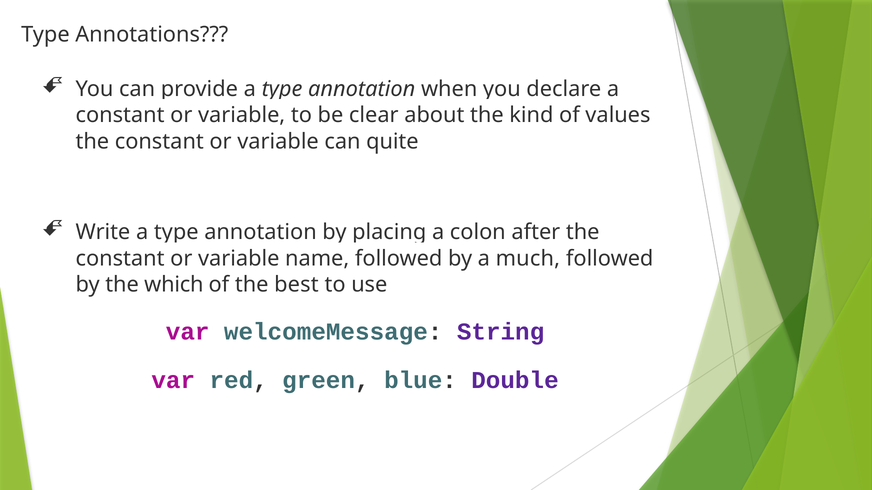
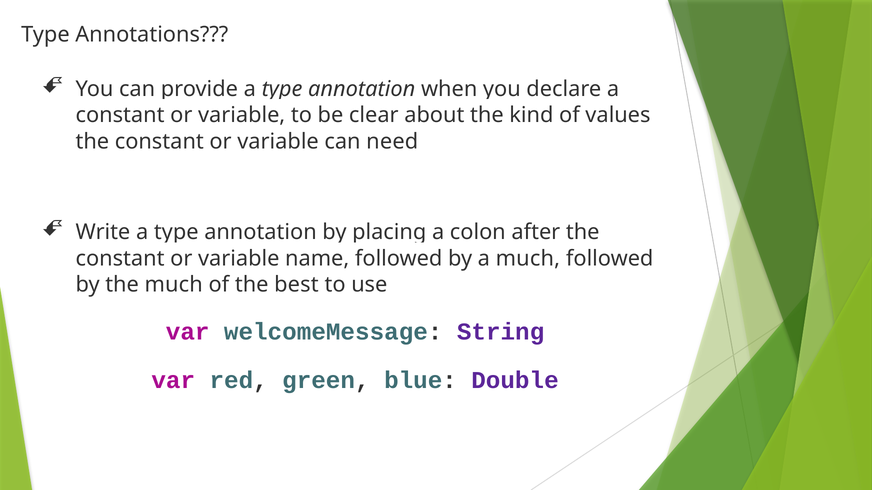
quite: quite -> need (392, 141)
the which: which -> much (174, 285)
